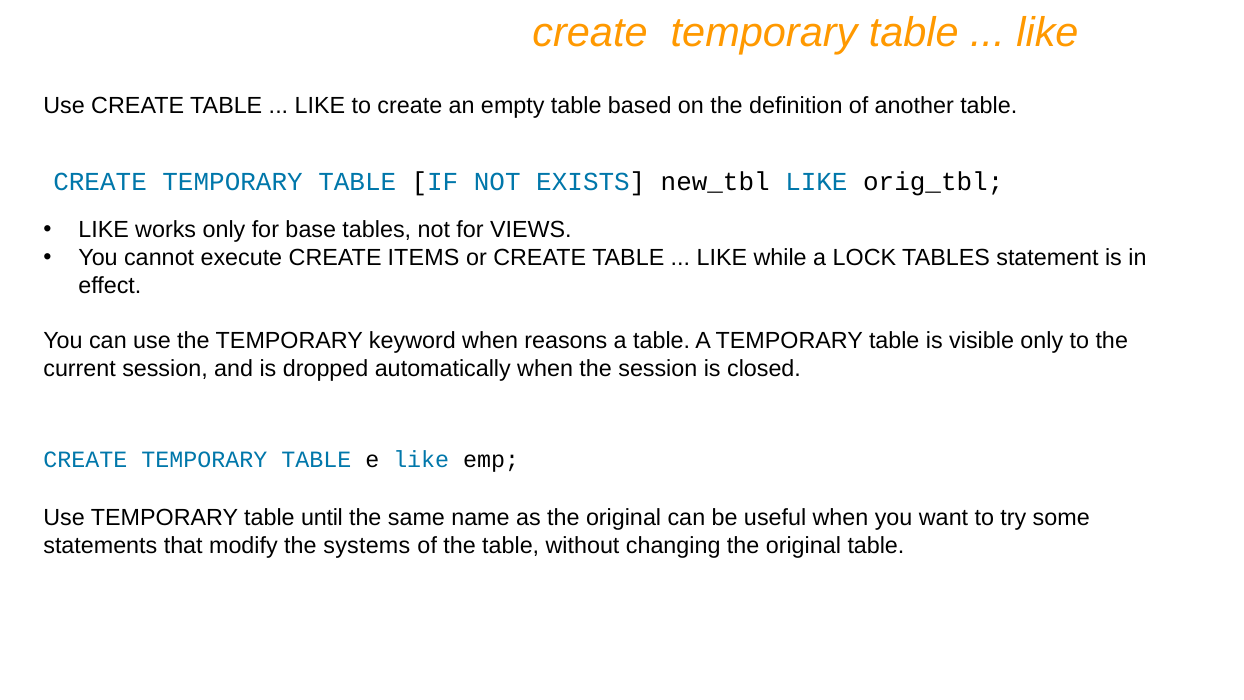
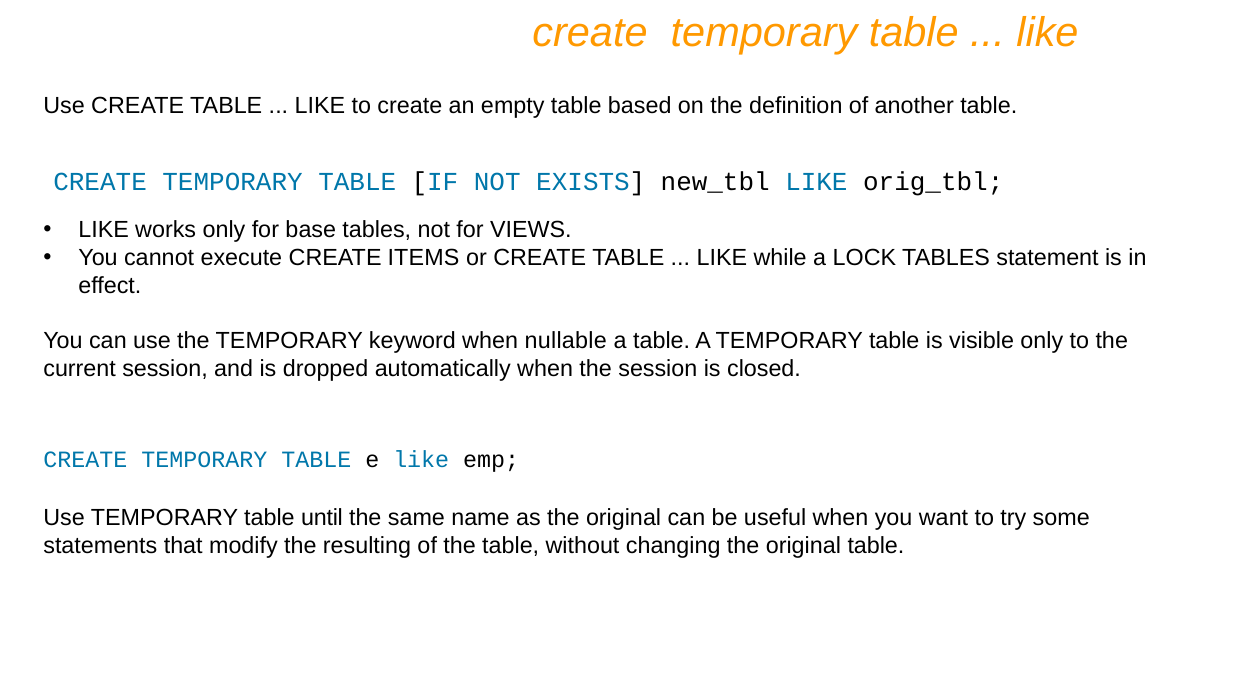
reasons: reasons -> nullable (566, 341)
systems: systems -> resulting (367, 545)
